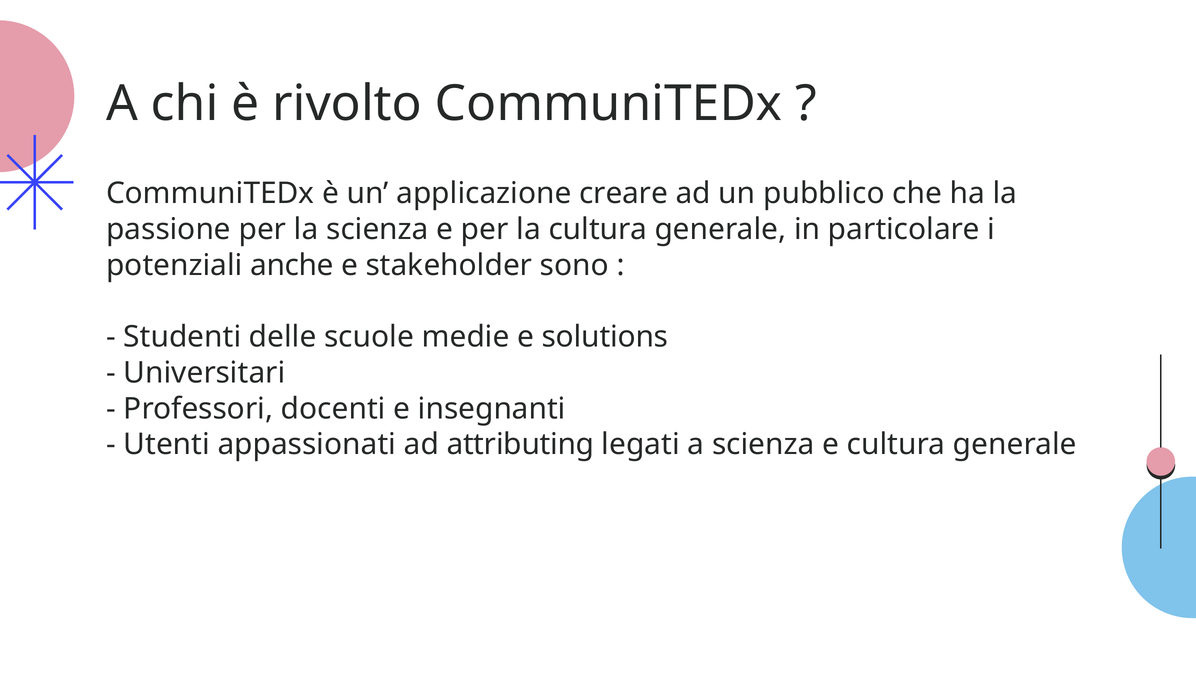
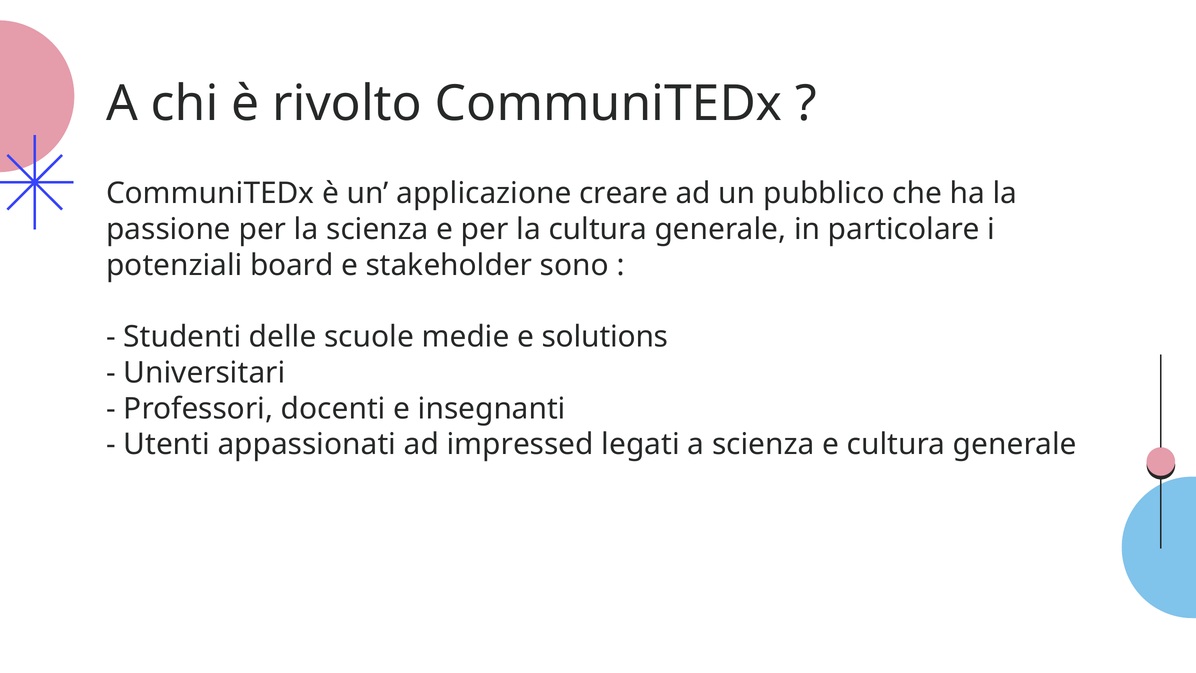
anche: anche -> board (292, 265)
attributing: attributing -> impressed (520, 444)
